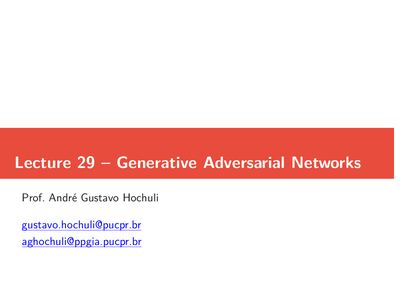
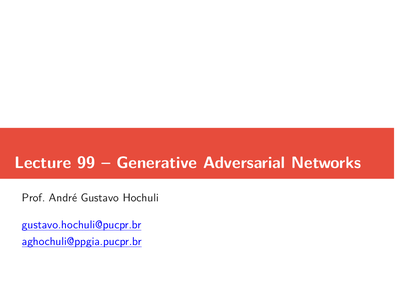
29: 29 -> 99 (86, 163)
